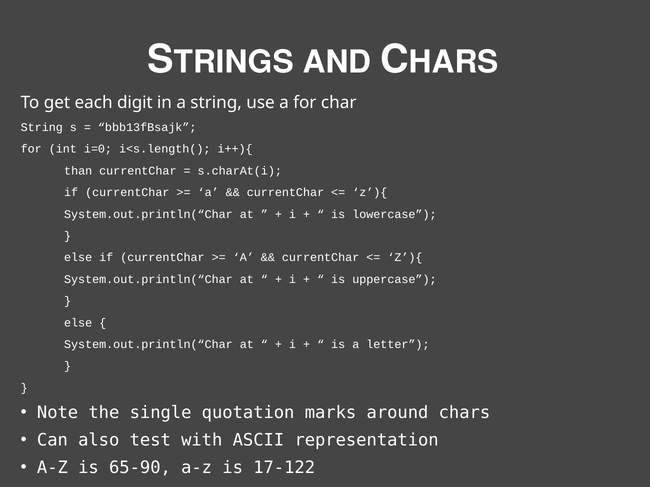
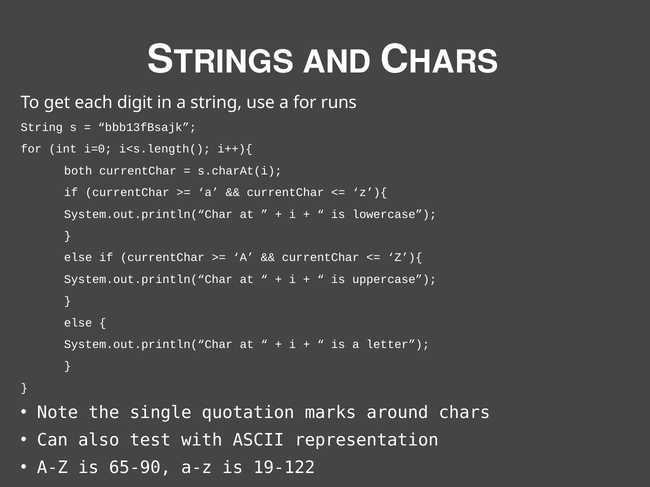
char: char -> runs (339, 103)
than: than -> both (78, 171)
17-122: 17-122 -> 19-122 (284, 468)
